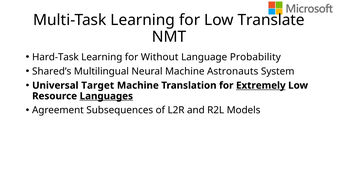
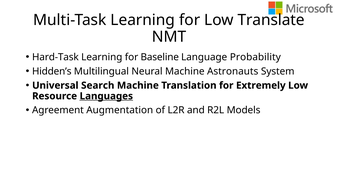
Without: Without -> Baseline (160, 57)
Shared’s: Shared’s -> Hidden’s (52, 71)
Target: Target -> Search (98, 85)
Extremely underline: present -> none (261, 85)
Subsequences: Subsequences -> Augmentation (120, 110)
